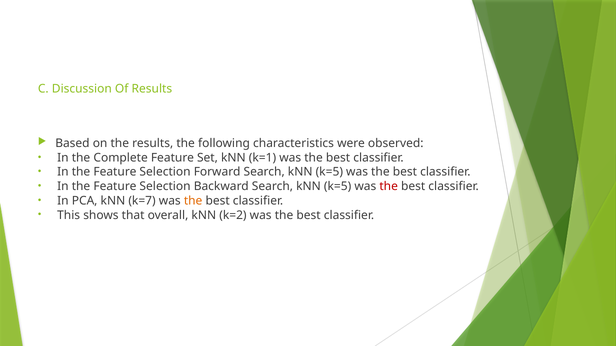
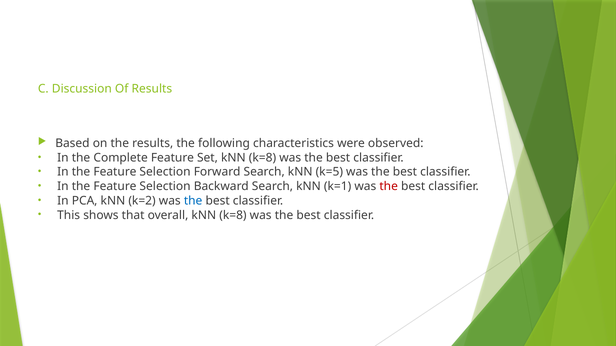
Set kNN k=1: k=1 -> k=8 (262, 158)
Backward Search kNN k=5: k=5 -> k=1 (338, 187)
k=7: k=7 -> k=2 (142, 201)
the colour: orange -> blue (193, 201)
overall kNN k=2: k=2 -> k=8 (233, 215)
